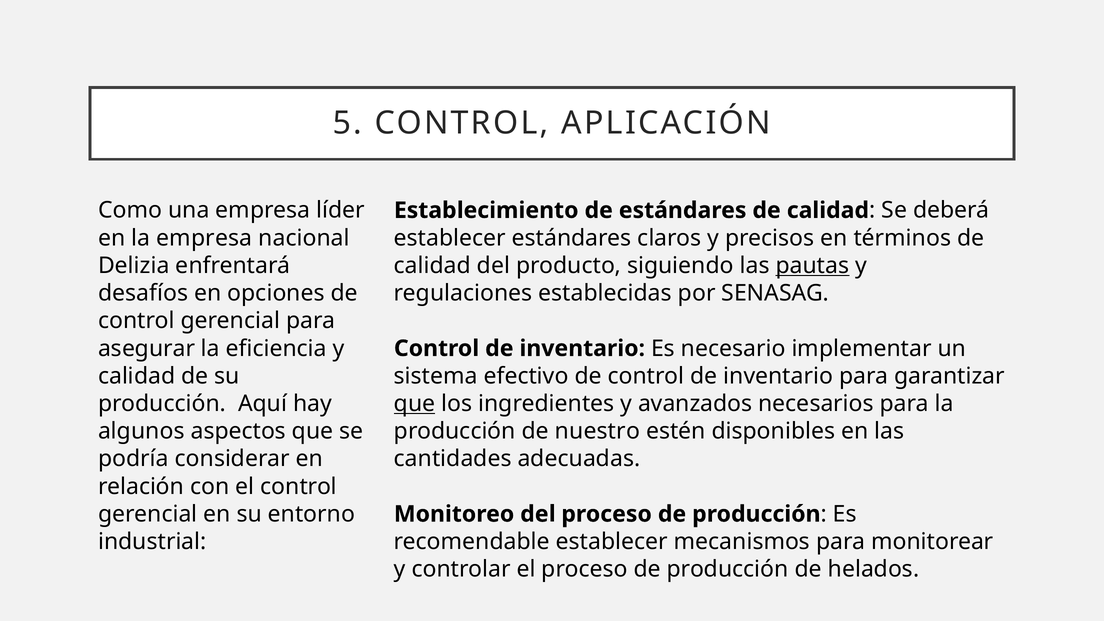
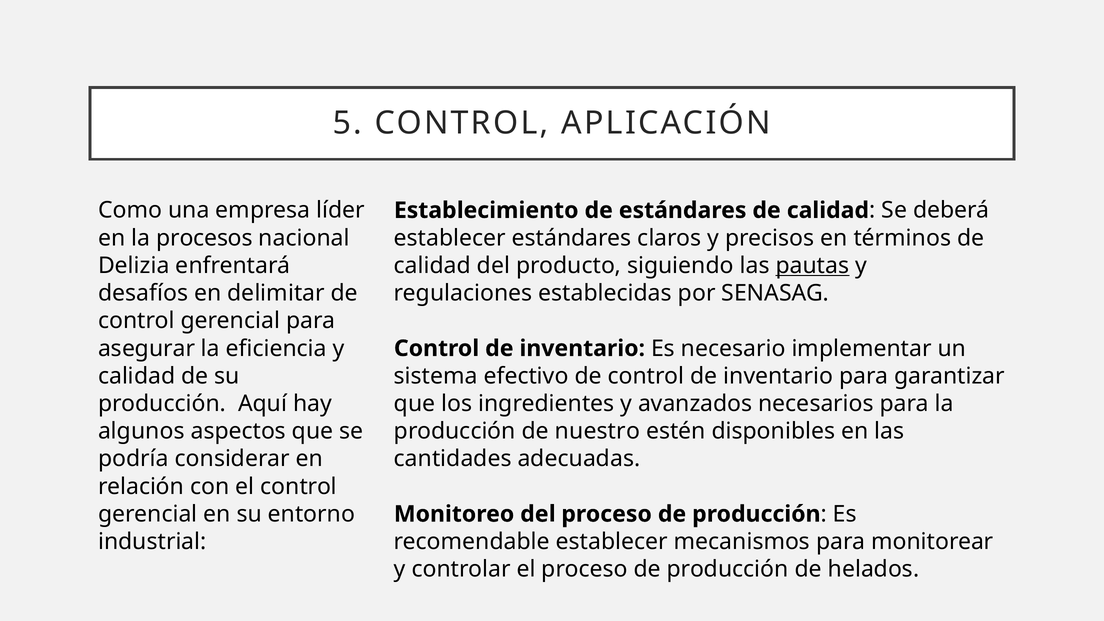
la empresa: empresa -> procesos (204, 238)
opciones: opciones -> delimitar (276, 293)
que underline: present -> none (415, 404)
